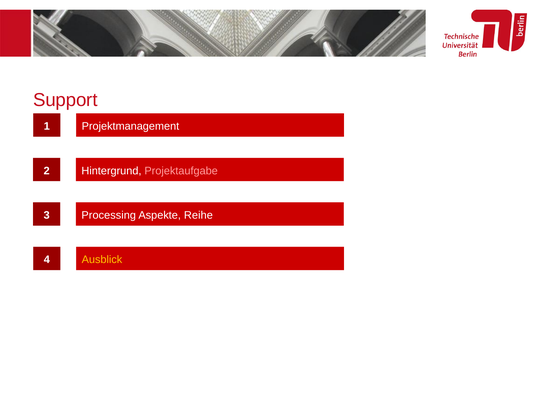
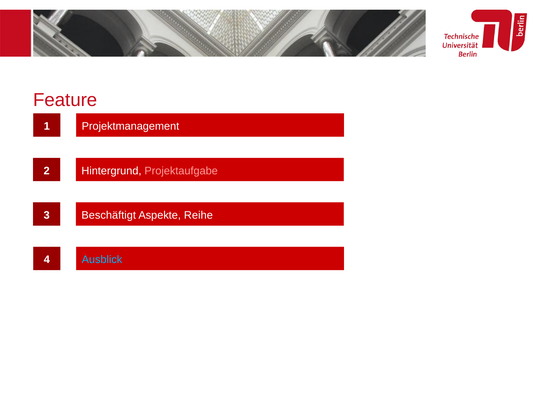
Support: Support -> Feature (65, 100)
Processing: Processing -> Beschäftigt (109, 215)
Ausblick colour: yellow -> light blue (102, 260)
